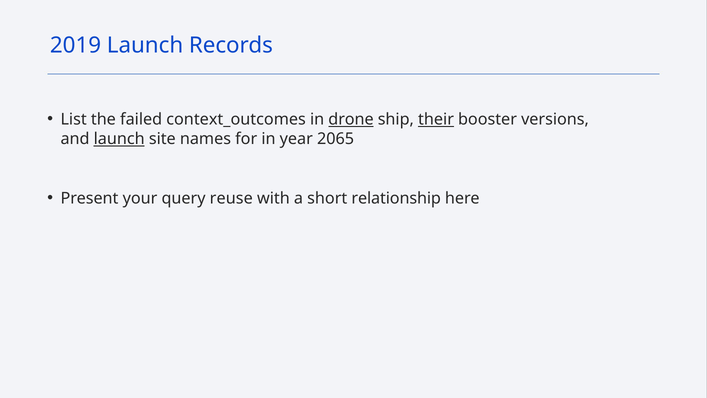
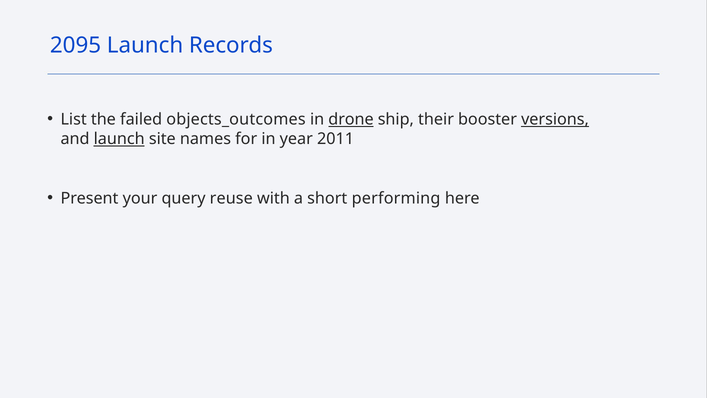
2019: 2019 -> 2095 (76, 46)
context_outcomes: context_outcomes -> objects_outcomes (236, 119)
their underline: present -> none (436, 119)
versions underline: none -> present (555, 119)
2065: 2065 -> 2011 (336, 139)
relationship: relationship -> performing (396, 198)
